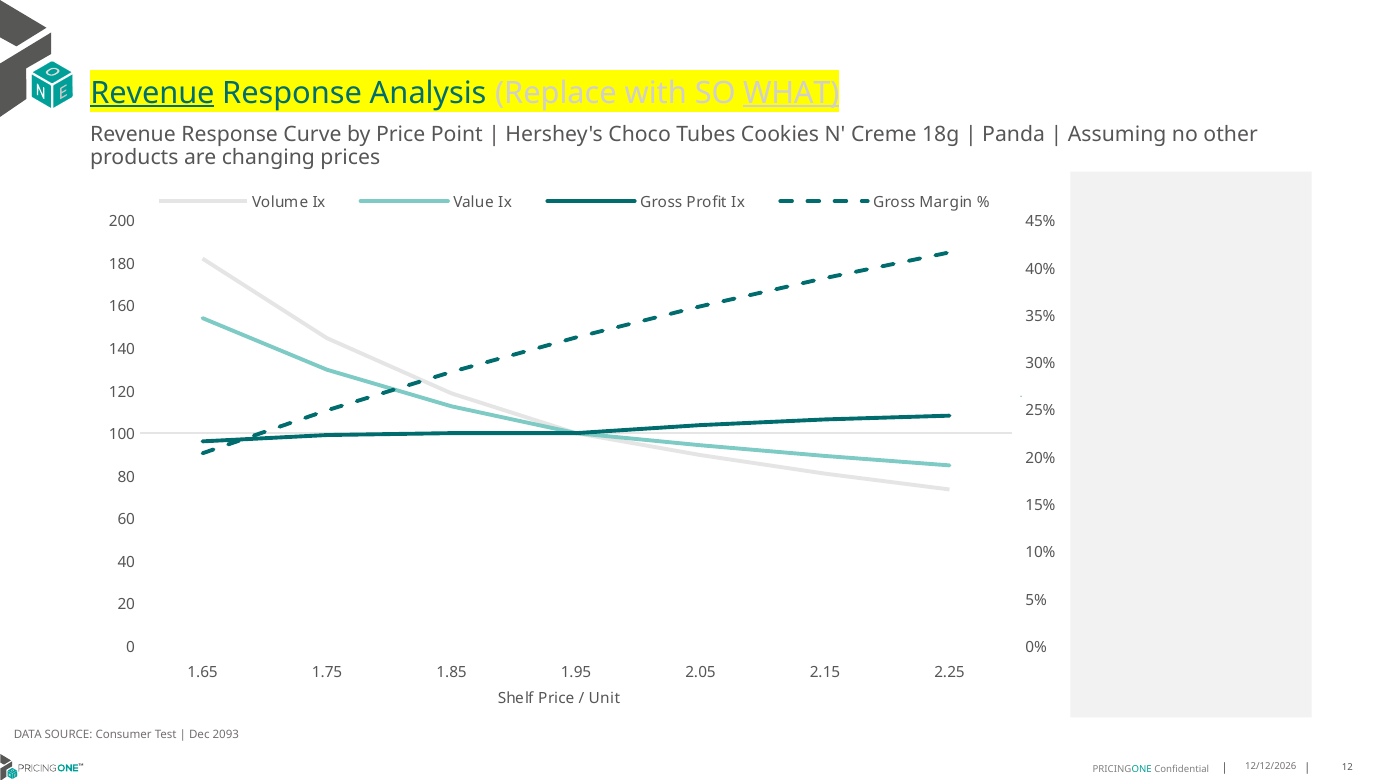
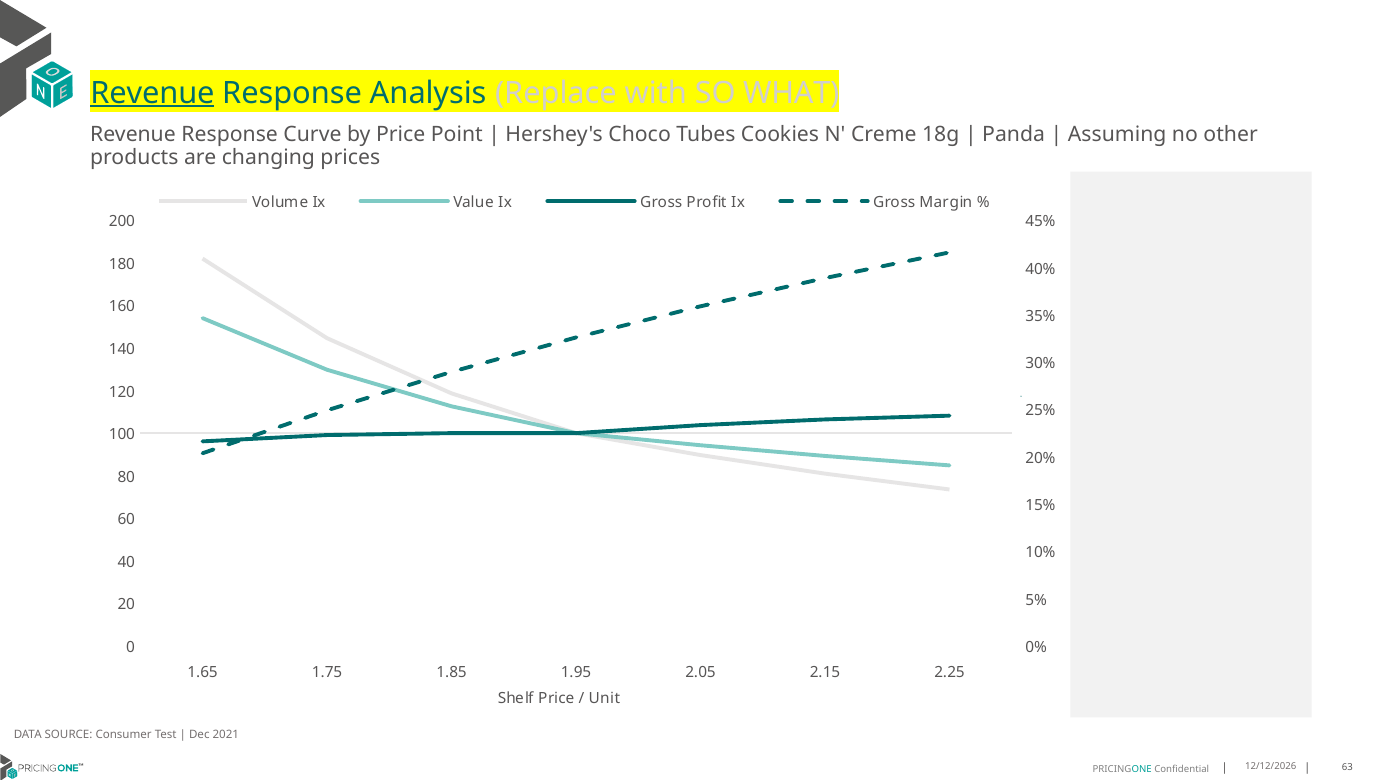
WHAT underline: present -> none (791, 93)
2093: 2093 -> 2021 (226, 735)
12: 12 -> 63 (1347, 767)
